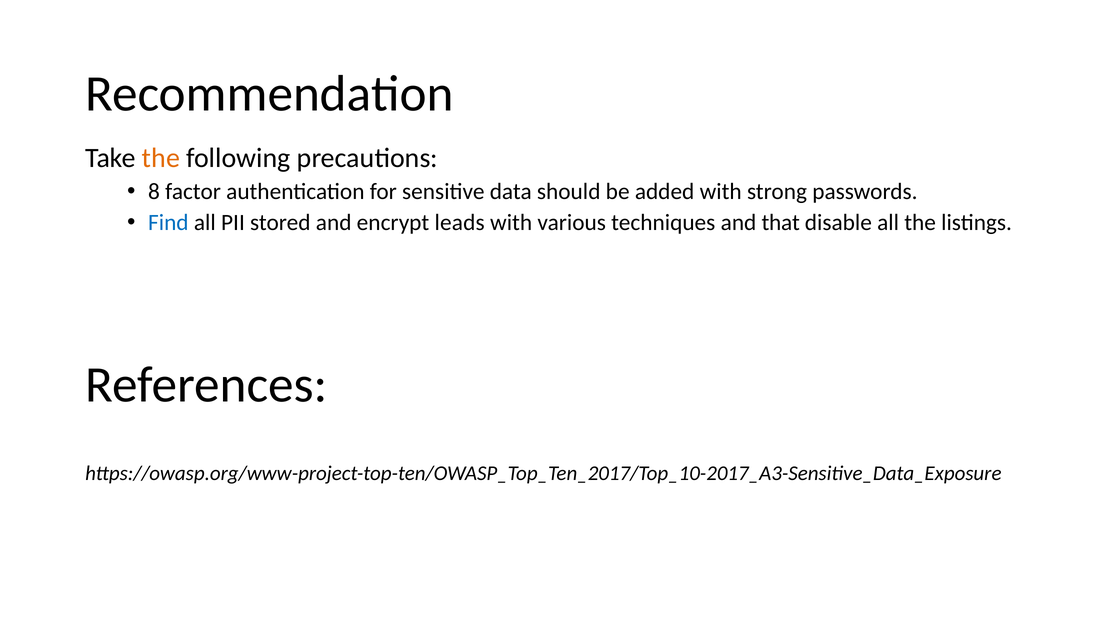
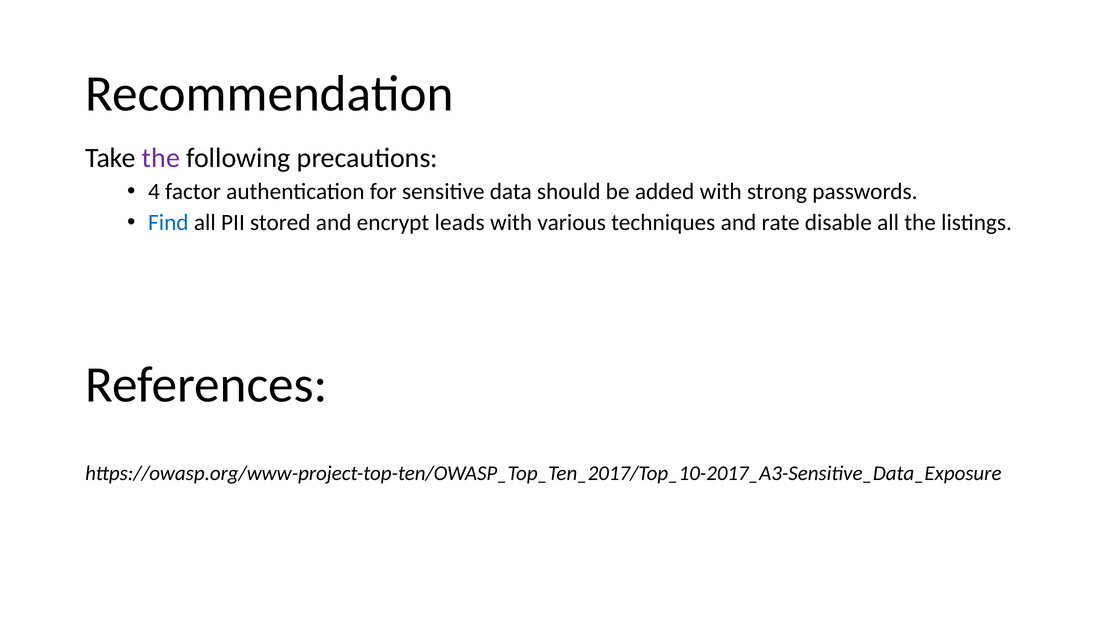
the colour: orange -> purple (161, 158)
8: 8 -> 4 (154, 192)
that: that -> rate (781, 223)
